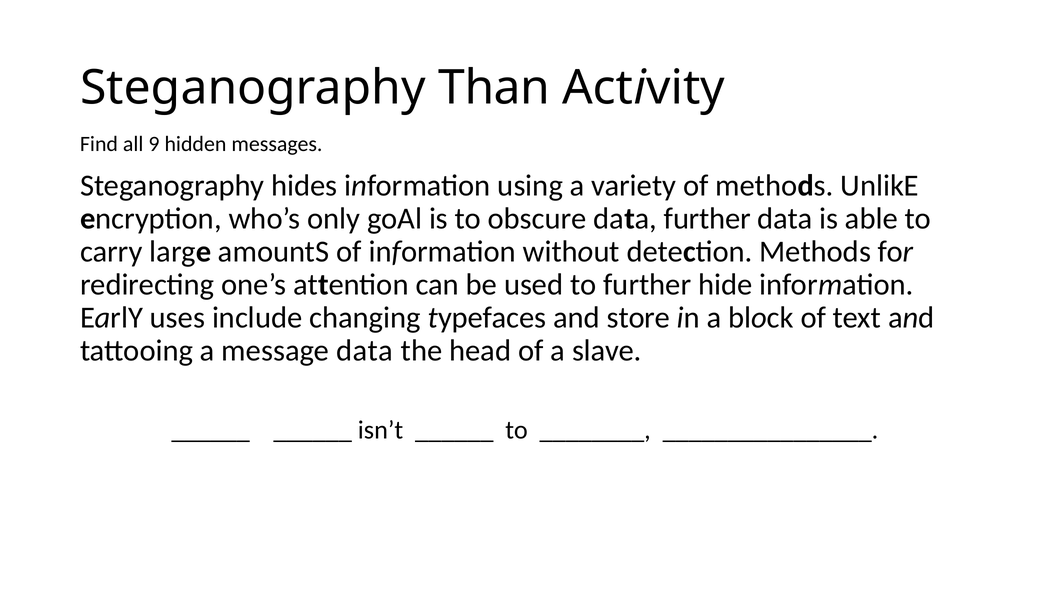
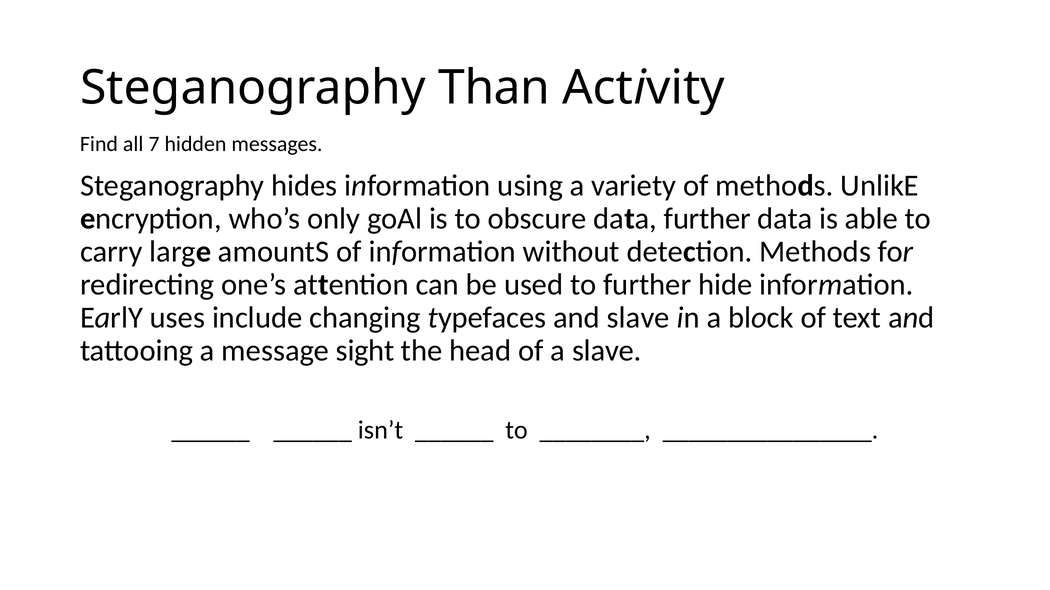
9: 9 -> 7 (154, 144)
and store: store -> slave (638, 318)
message data: data -> sight (365, 351)
